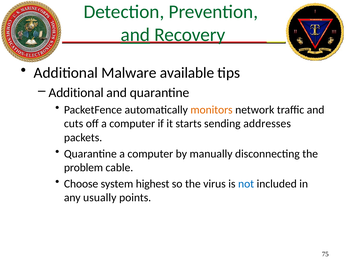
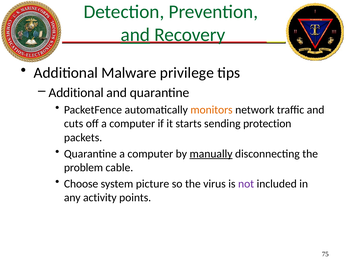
available: available -> privilege (187, 73)
addresses: addresses -> protection (267, 123)
manually underline: none -> present (211, 153)
highest: highest -> picture (153, 183)
not colour: blue -> purple (246, 183)
usually: usually -> activity (100, 197)
